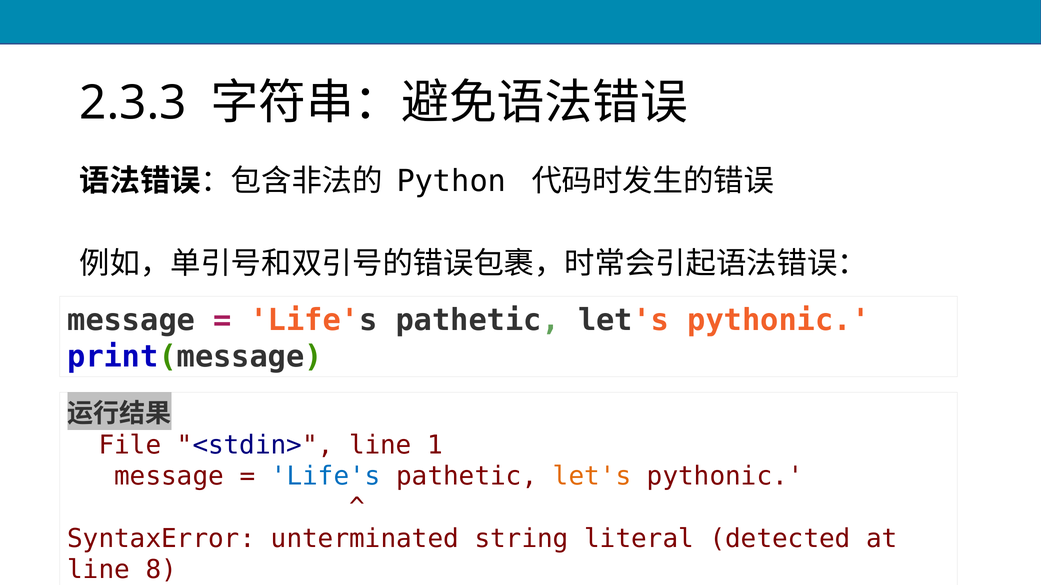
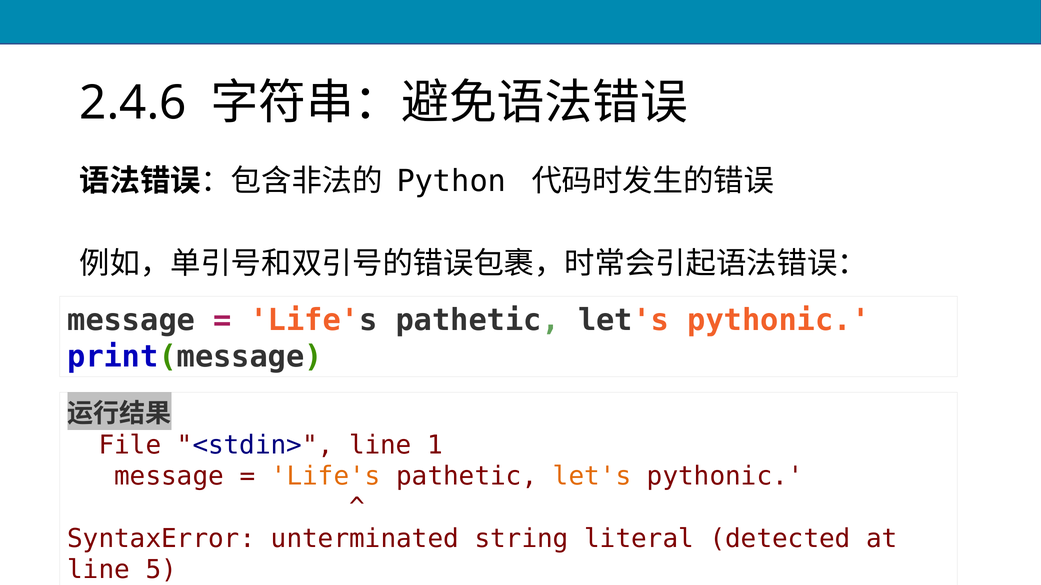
2.3.3: 2.3.3 -> 2.4.6 (133, 103)
Life's colour: blue -> orange (326, 477)
8: 8 -> 5 (161, 570)
